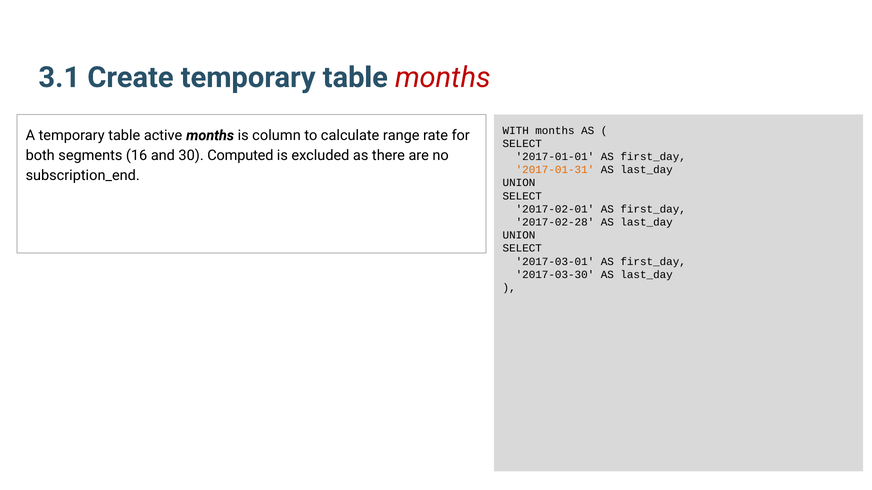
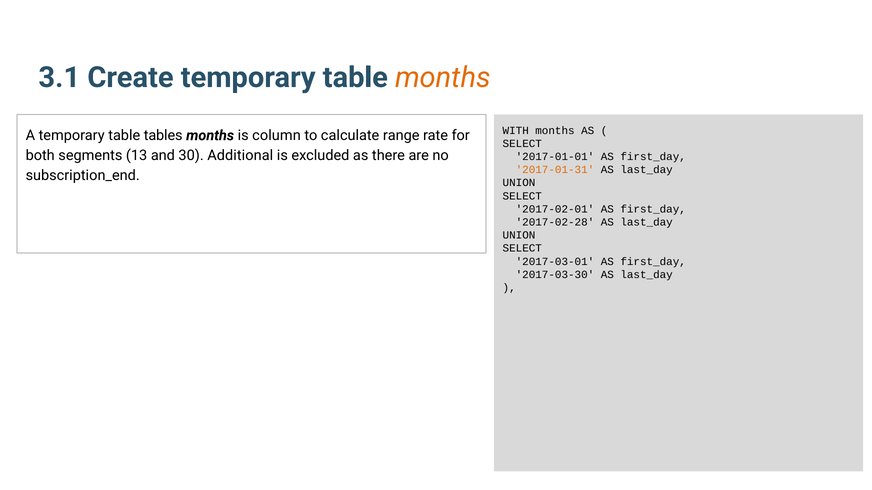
months colour: red -> orange (443, 78)
active: active -> tables (163, 136)
16: 16 -> 13 (137, 156)
Computed: Computed -> Additional (240, 156)
